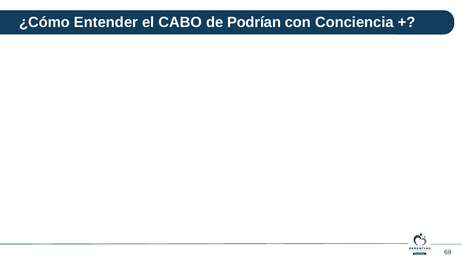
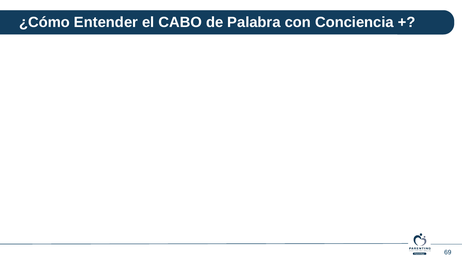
Podrían: Podrían -> Palabra (254, 22)
